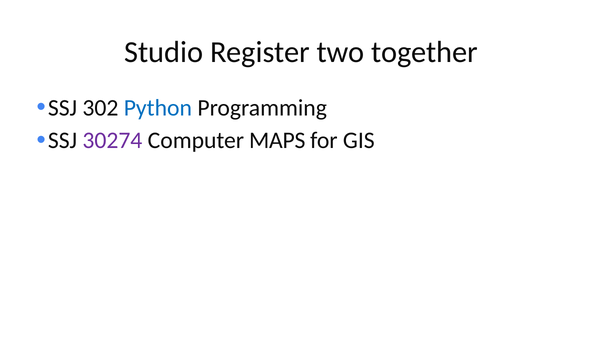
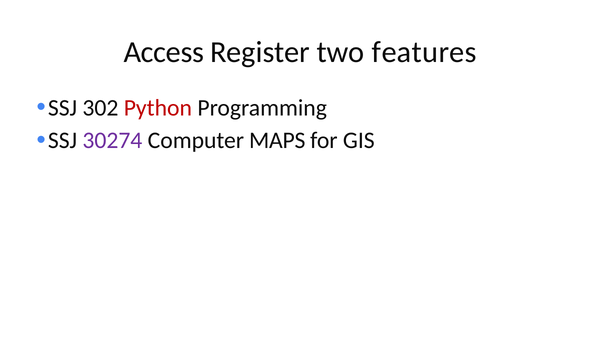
Studio: Studio -> Access (164, 52)
together: together -> features (424, 52)
Python colour: blue -> red (158, 108)
